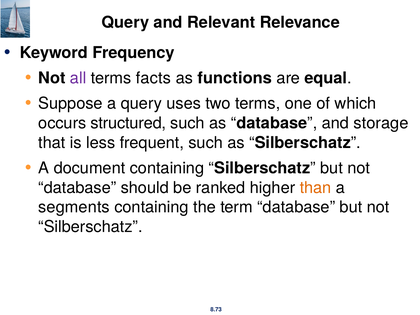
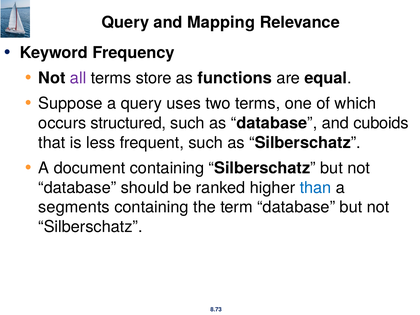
Relevant: Relevant -> Mapping (221, 23)
facts: facts -> store (154, 78)
storage: storage -> cuboids (381, 123)
than colour: orange -> blue (316, 188)
